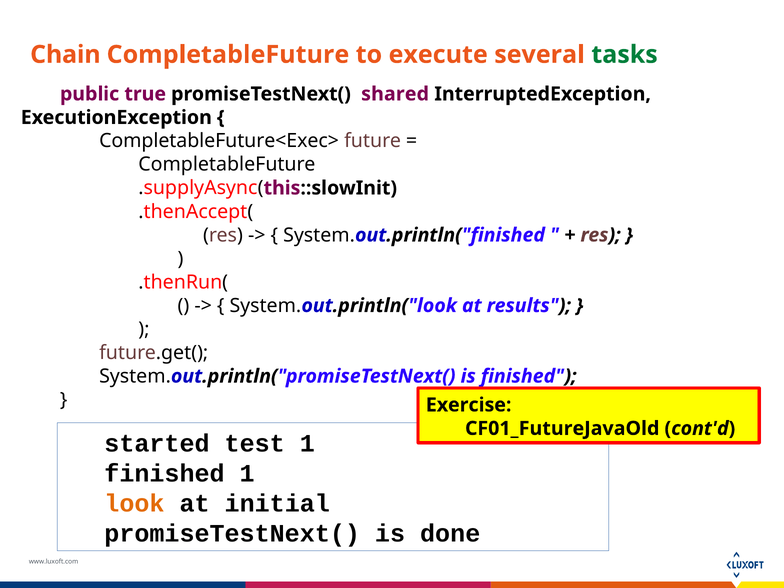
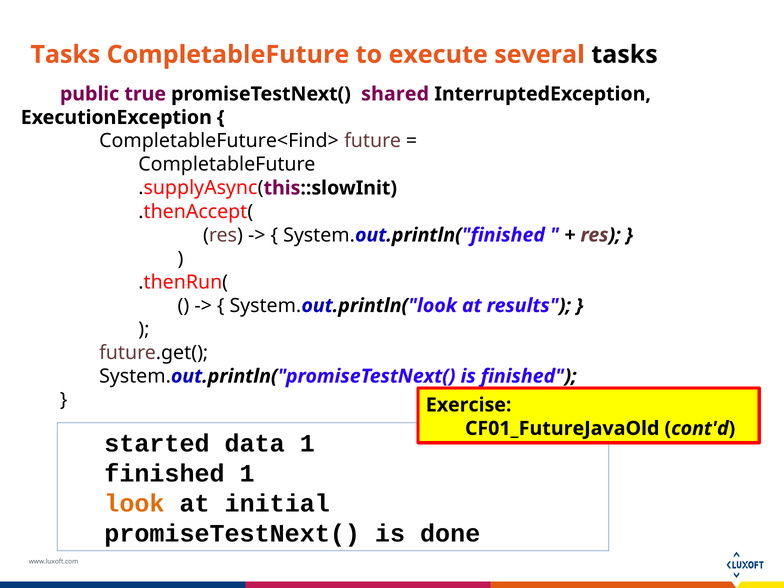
Chain: Chain -> Tasks (65, 55)
tasks colour: green -> black (625, 55)
CompletableFuture<Exec>: CompletableFuture<Exec> -> CompletableFuture<Find> (219, 141)
test: test -> data (255, 444)
